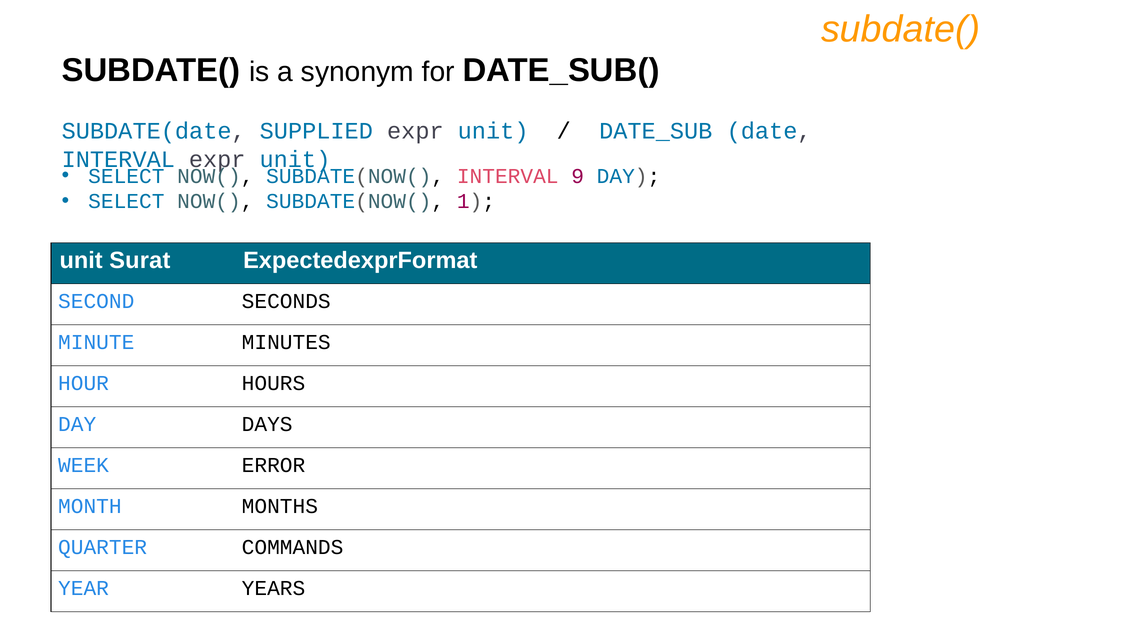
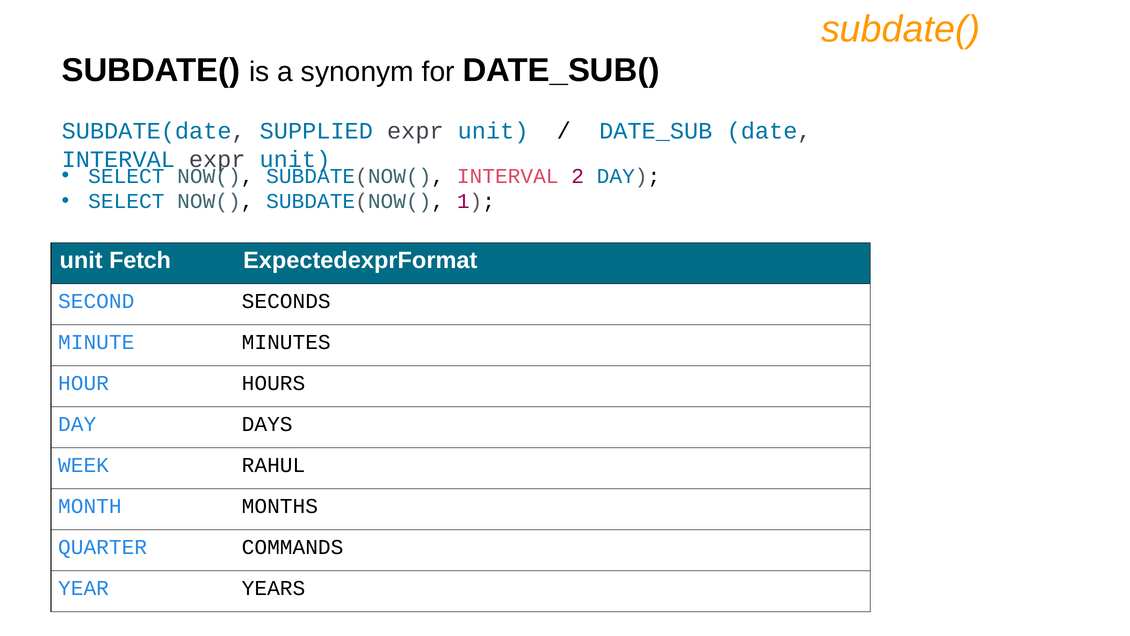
9: 9 -> 2 (578, 176)
Surat: Surat -> Fetch (140, 260)
ERROR: ERROR -> RAHUL (273, 465)
